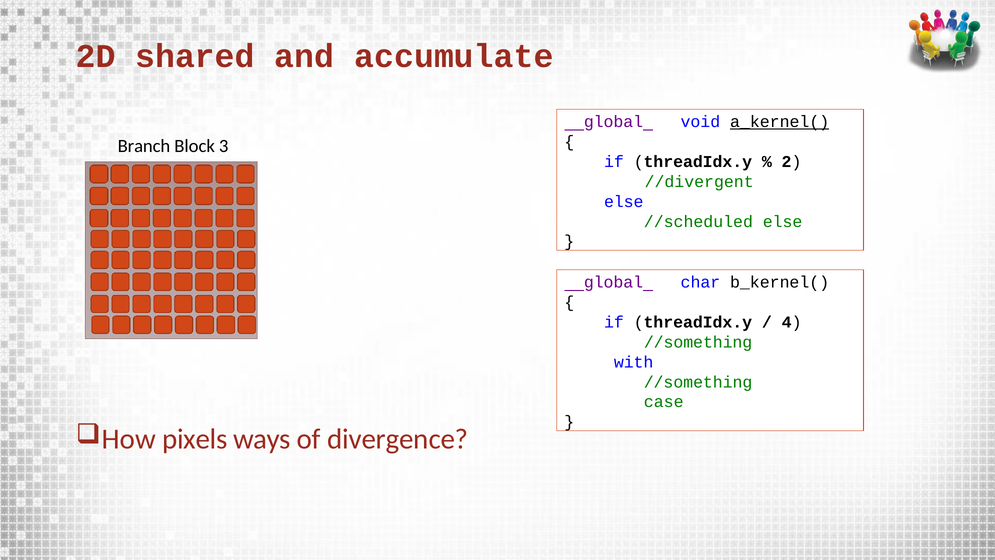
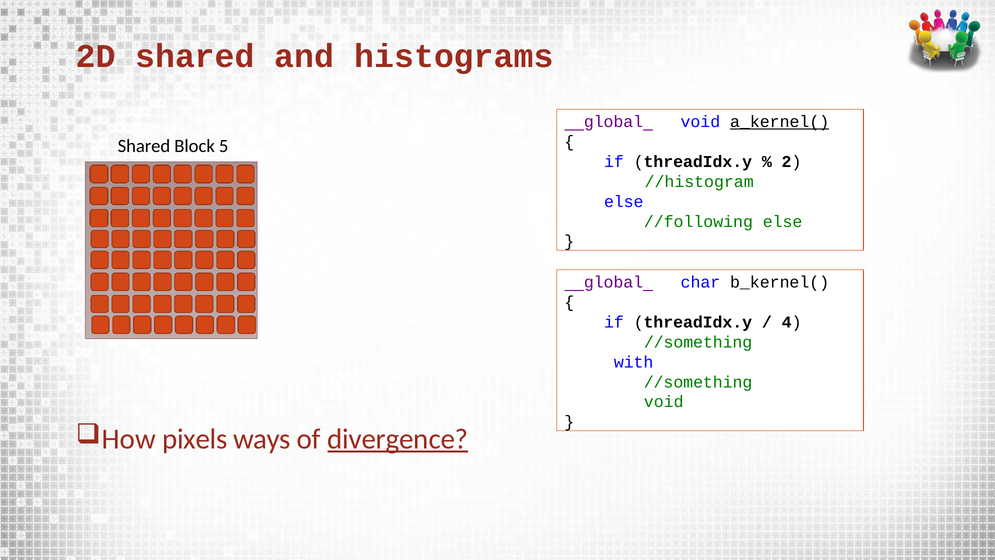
accumulate: accumulate -> histograms (454, 56)
Branch: Branch -> Shared (144, 146)
3: 3 -> 5 (224, 146)
//divergent: //divergent -> //histogram (699, 182)
//scheduled: //scheduled -> //following (698, 221)
case: case -> void (664, 402)
divergence underline: none -> present (398, 439)
